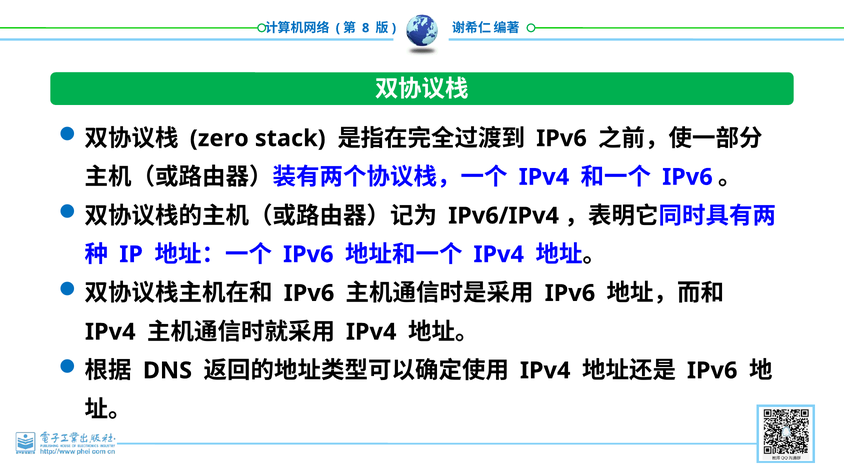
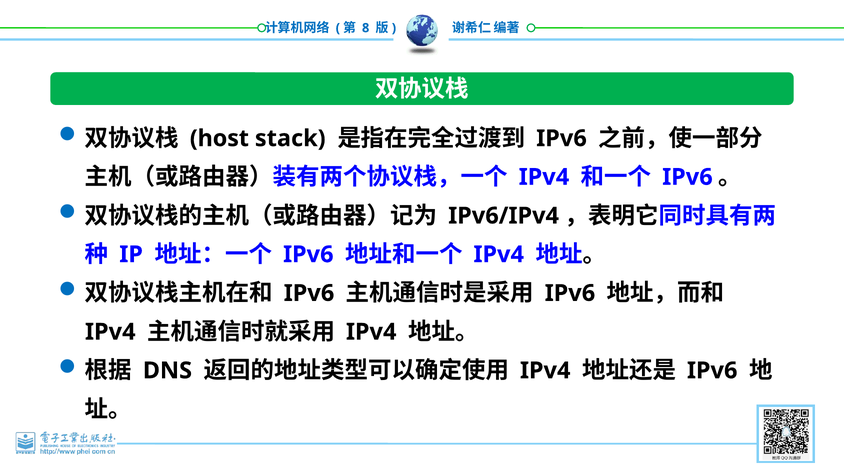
zero: zero -> host (219, 138)
